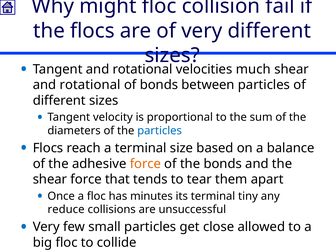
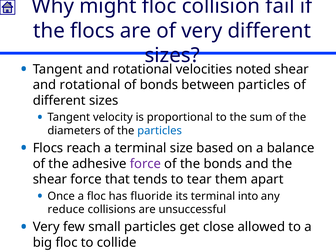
much: much -> noted (253, 69)
force colour: orange -> purple (145, 164)
minutes: minutes -> fluoride (151, 196)
tiny: tiny -> into (248, 196)
